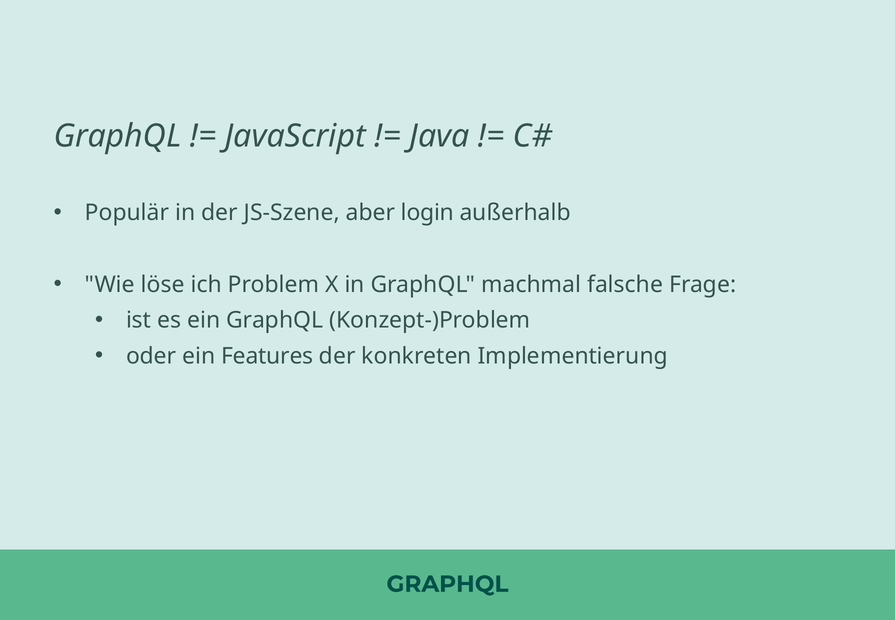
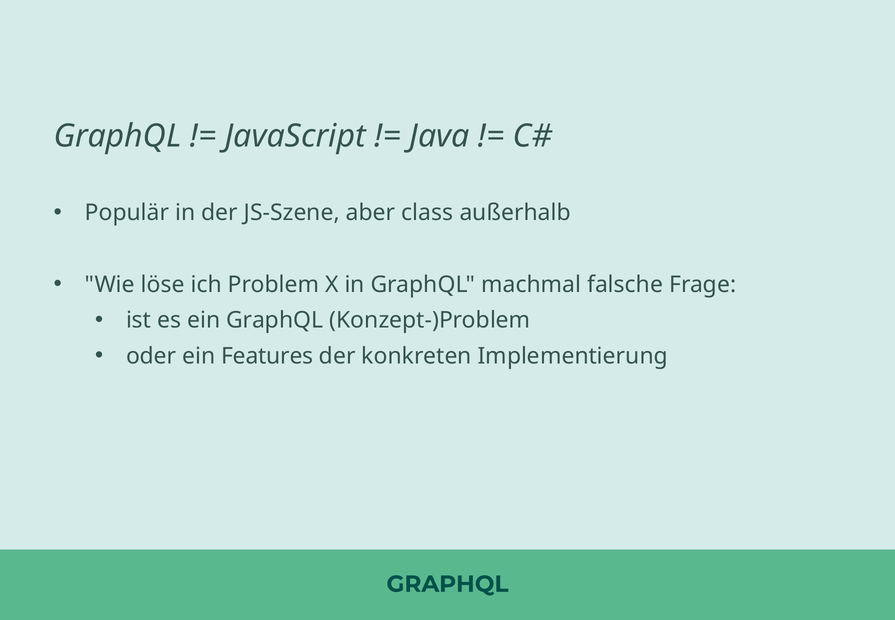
login: login -> class (427, 213)
